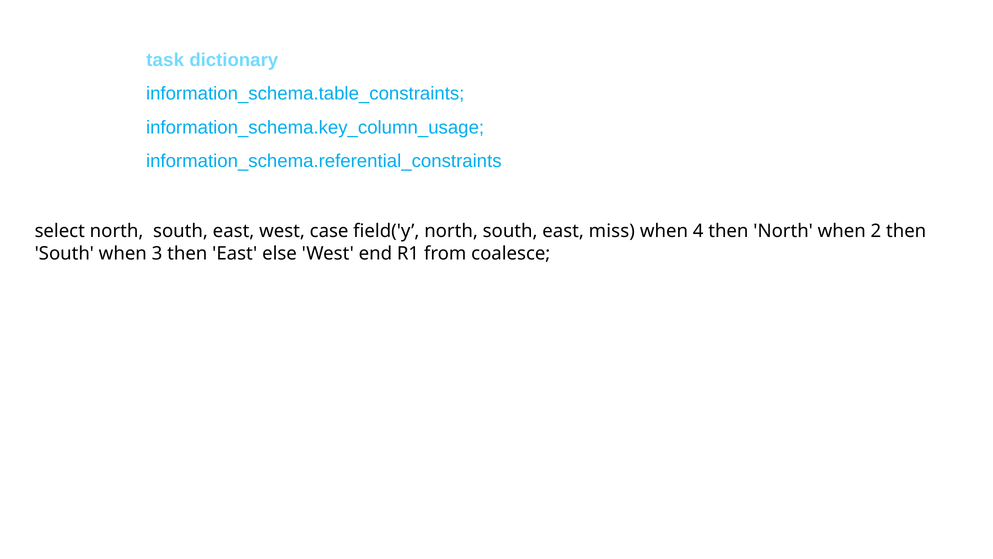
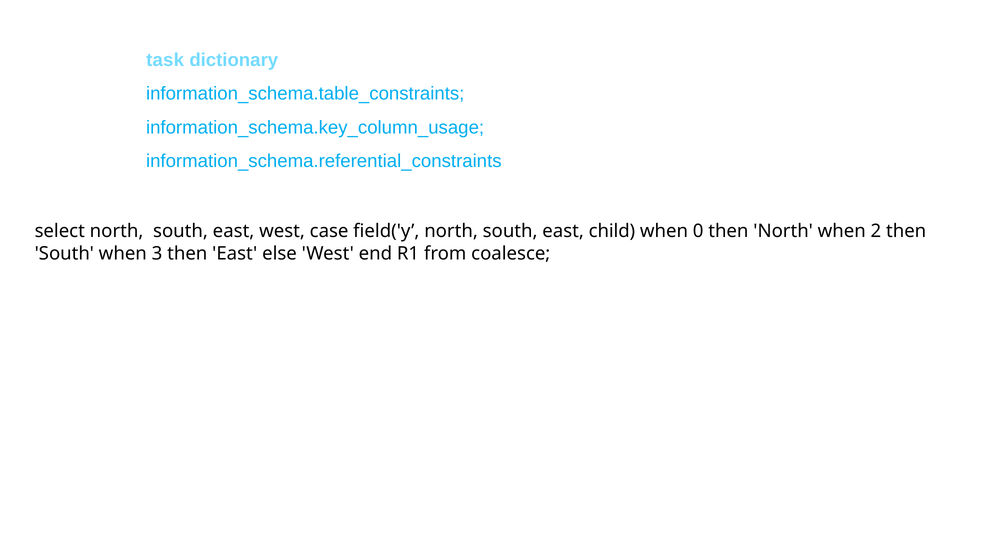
miss: miss -> child (612, 231)
4: 4 -> 0 (698, 231)
